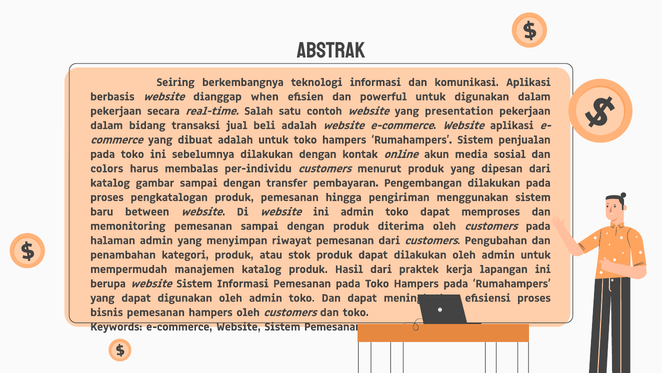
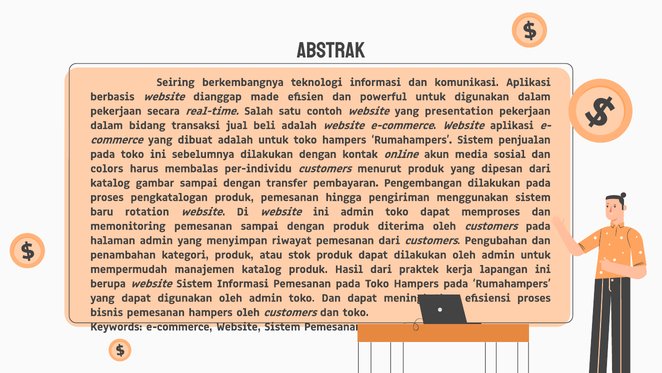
when: when -> made (265, 96)
between: between -> rotation (147, 211)
